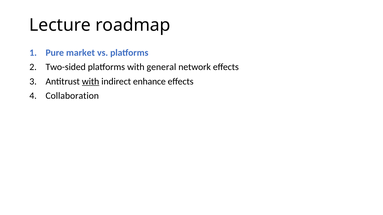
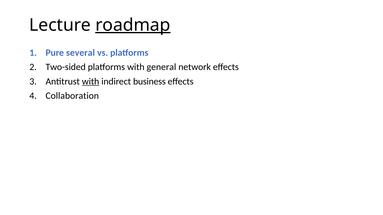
roadmap underline: none -> present (133, 25)
market: market -> several (80, 53)
enhance: enhance -> business (149, 82)
